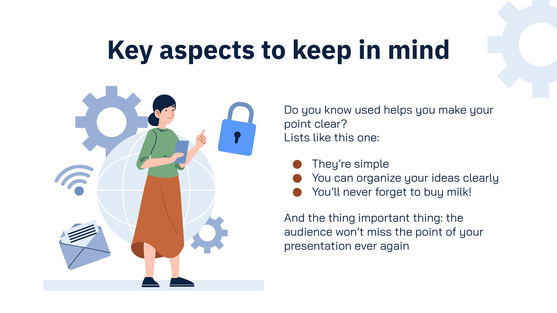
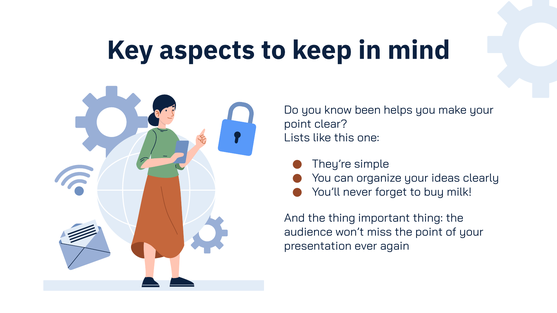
used: used -> been (368, 110)
